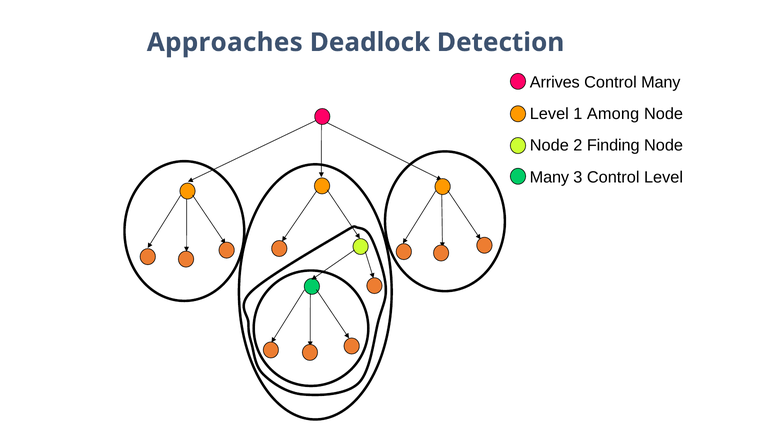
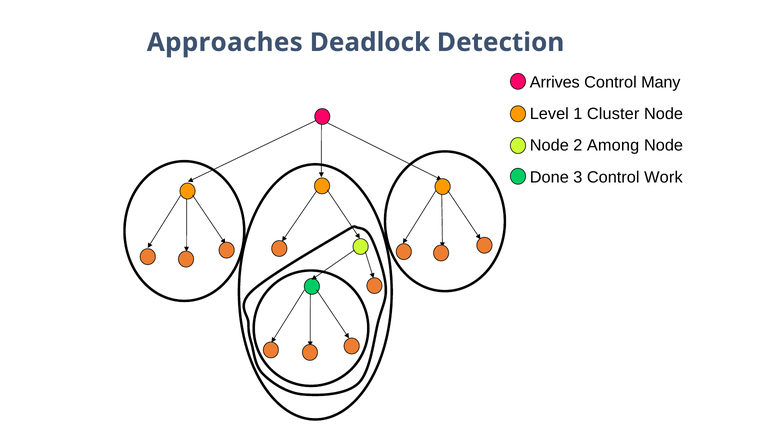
Among: Among -> Cluster (613, 114)
Finding: Finding -> Among (613, 145)
Many: Many -> Done (549, 177)
Control Level: Level -> Work (663, 177)
